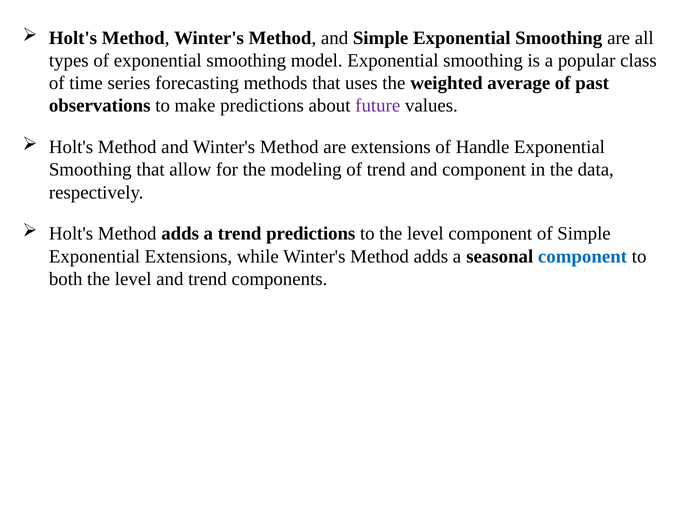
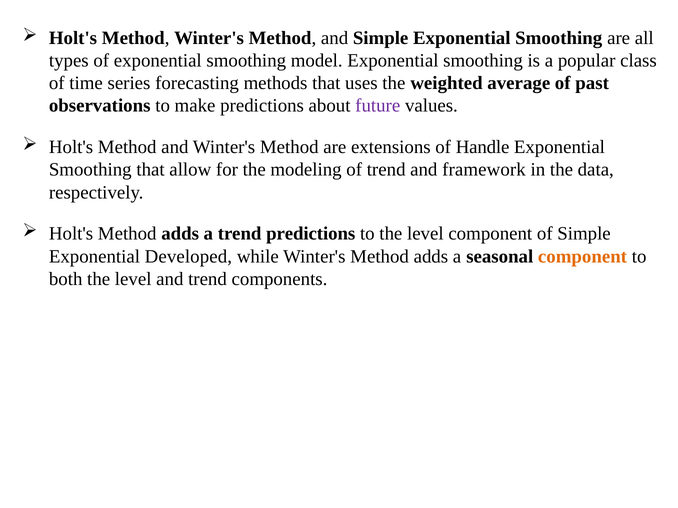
and component: component -> framework (484, 170)
Exponential Extensions: Extensions -> Developed (188, 257)
component colour: blue -> orange (582, 257)
